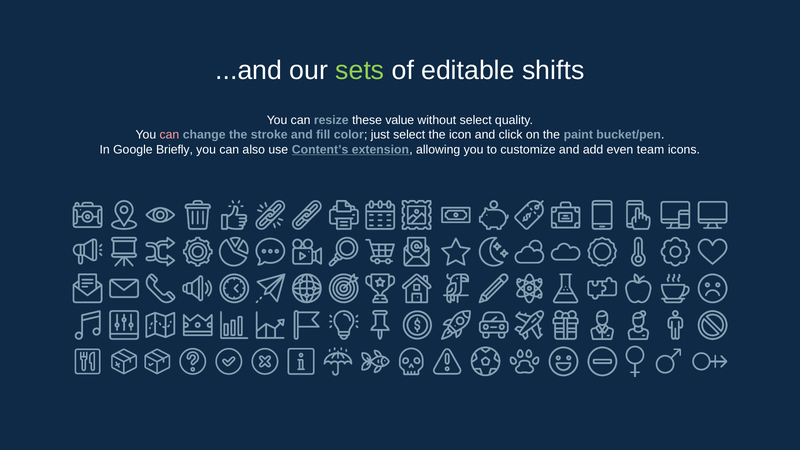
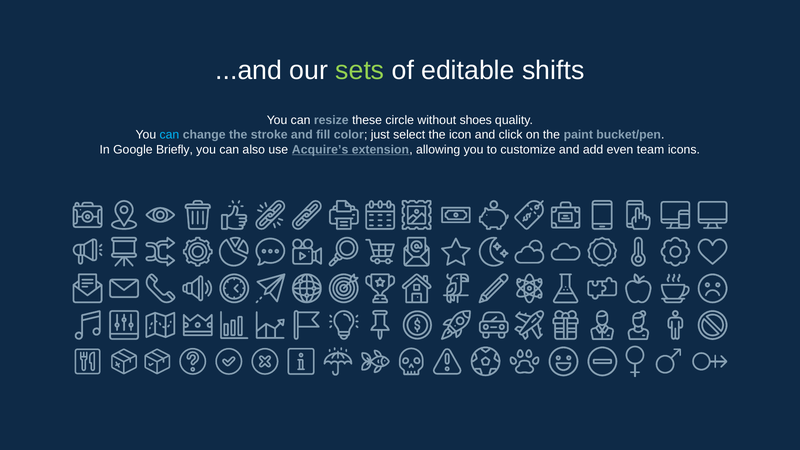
value: value -> circle (400, 120)
without select: select -> shoes (476, 120)
can colour: pink -> light blue (169, 135)
Content’s: Content’s -> Acquire’s (320, 149)
